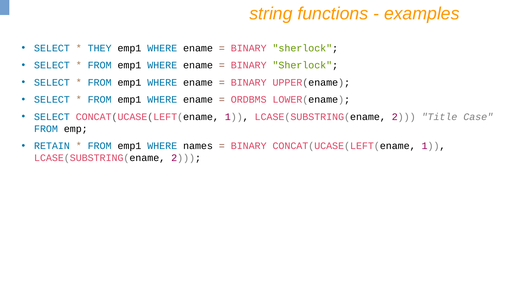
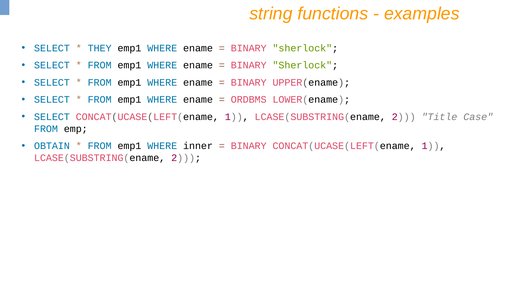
RETAIN: RETAIN -> OBTAIN (52, 146)
names: names -> inner (198, 146)
